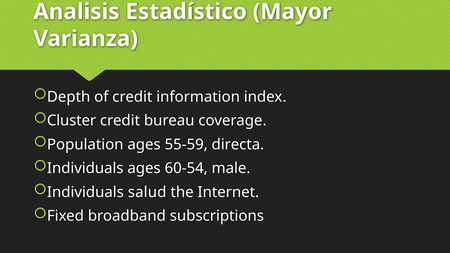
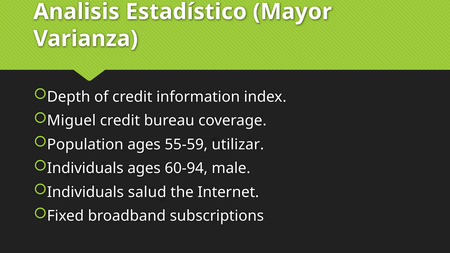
Cluster: Cluster -> Miguel (71, 121)
directa: directa -> utilizar (238, 145)
60-54: 60-54 -> 60-94 (186, 168)
